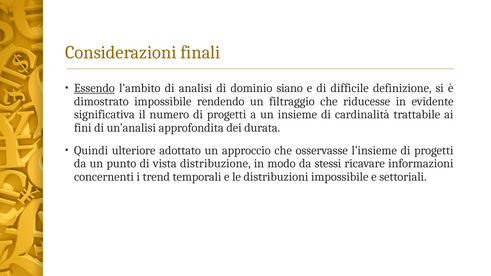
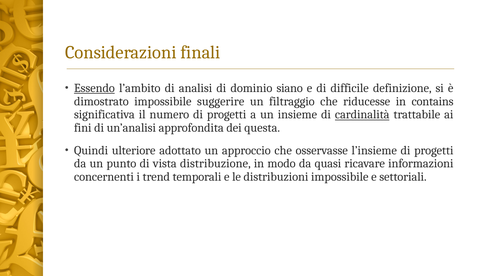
rendendo: rendendo -> suggerire (221, 101)
evidente: evidente -> contains (433, 101)
cardinalità underline: none -> present (362, 115)
durata: durata -> questa (262, 128)
stessi: stessi -> quasi (328, 164)
